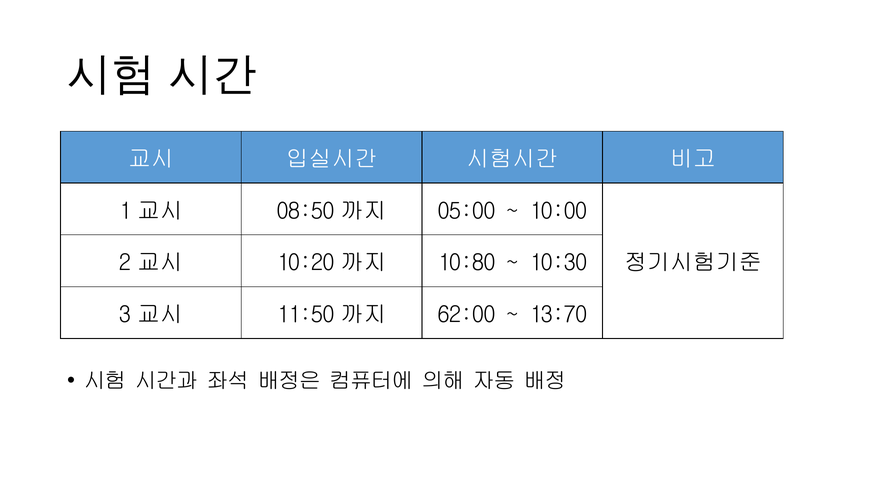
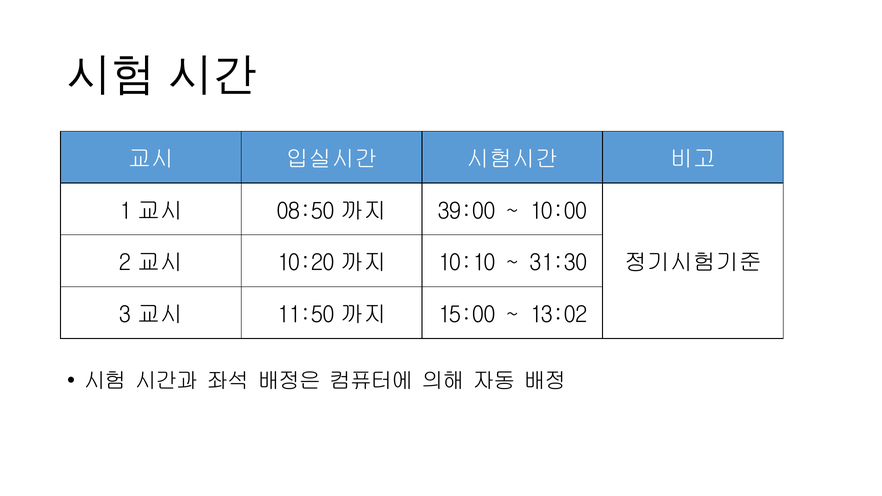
05:00: 05:00 -> 39:00 (466, 211)
10:80: 10:80 -> 10:10 (466, 263)
10:30: 10:30 -> 31:30 (558, 263)
62:00: 62:00 -> 15:00 (466, 315)
13:70: 13:70 -> 13:02 (558, 315)
